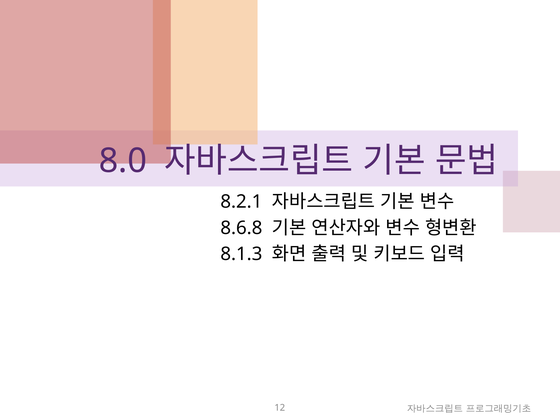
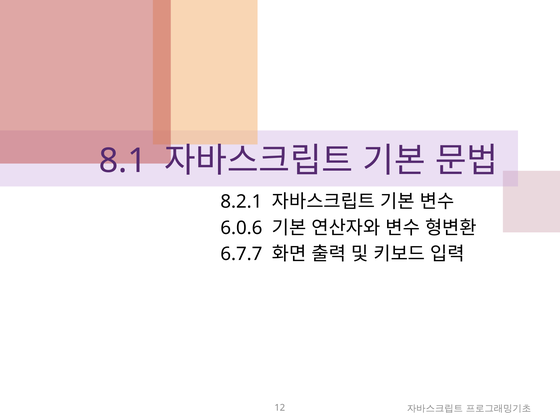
8.0: 8.0 -> 8.1 (123, 161)
8.6.8: 8.6.8 -> 6.0.6 (242, 228)
8.1.3: 8.1.3 -> 6.7.7 (242, 254)
